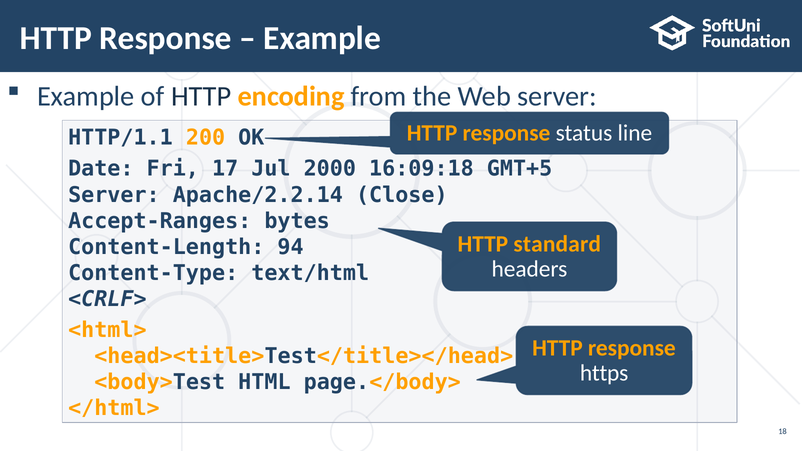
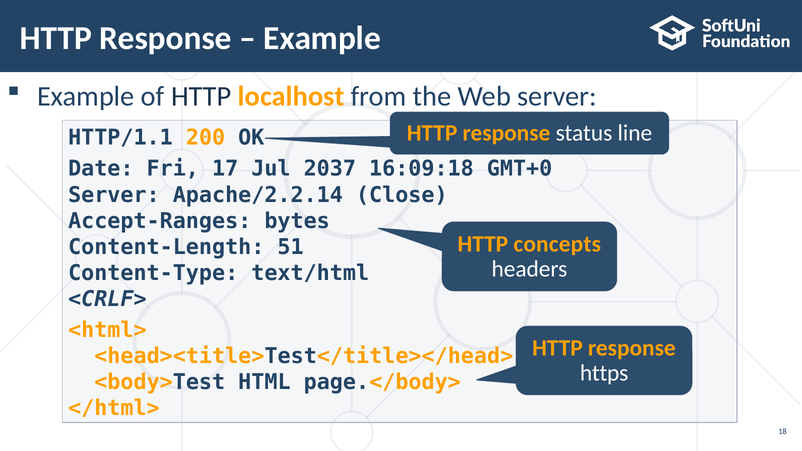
encoding: encoding -> localhost (291, 96)
2000: 2000 -> 2037 (330, 169)
GMT+5: GMT+5 -> GMT+0 (520, 169)
standard: standard -> concepts (557, 244)
94: 94 -> 51 (291, 247)
